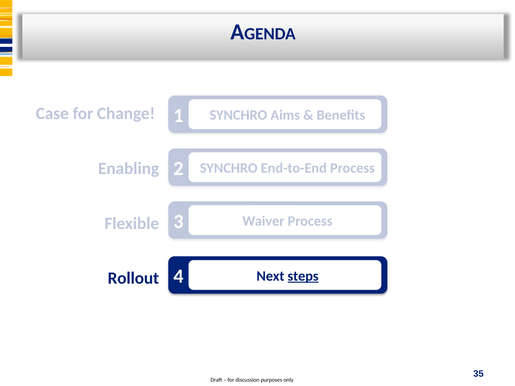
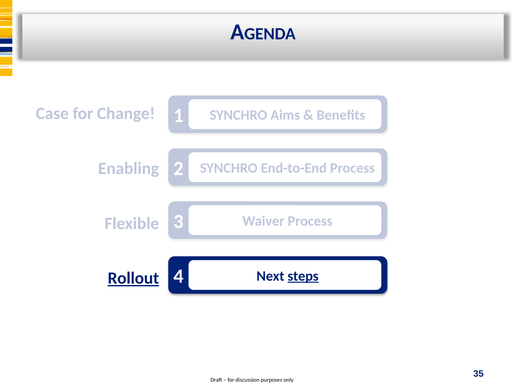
Rollout underline: none -> present (133, 278)
